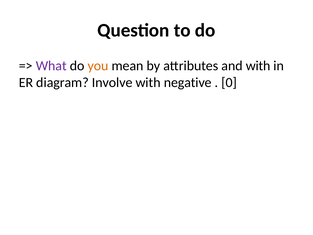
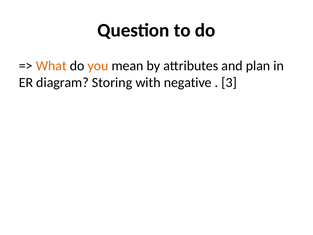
What colour: purple -> orange (51, 66)
and with: with -> plan (258, 66)
Involve: Involve -> Storing (112, 82)
0: 0 -> 3 (229, 82)
